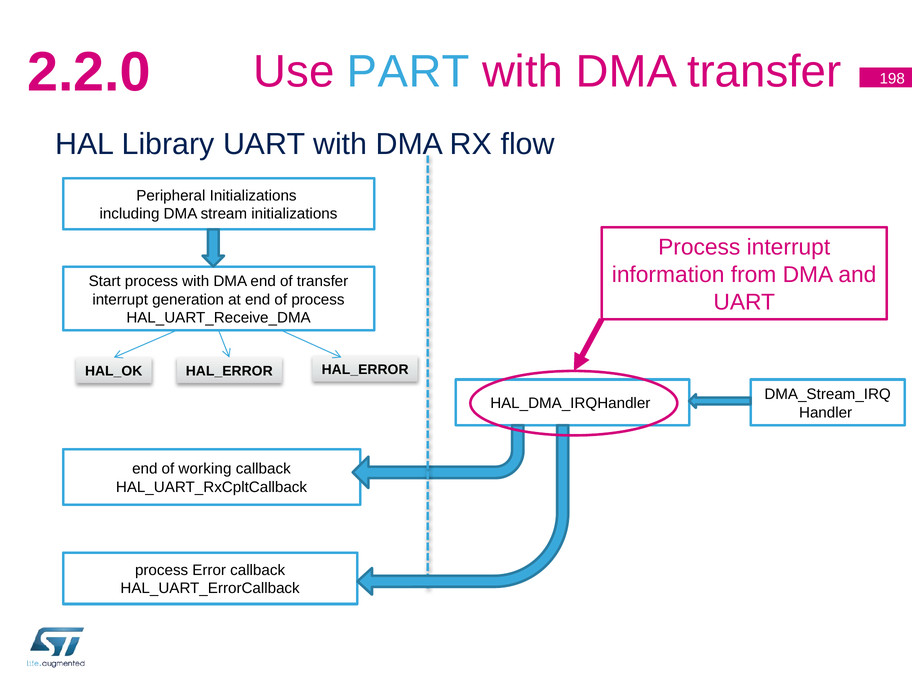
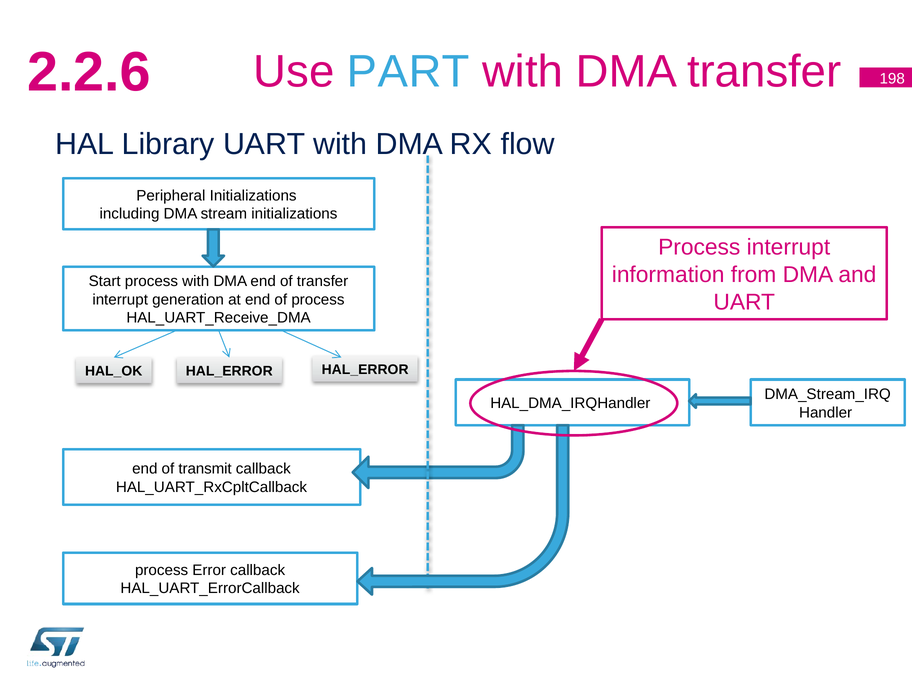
2.2.0: 2.2.0 -> 2.2.6 (89, 73)
working: working -> transmit (205, 469)
